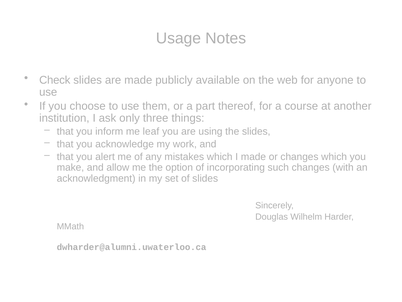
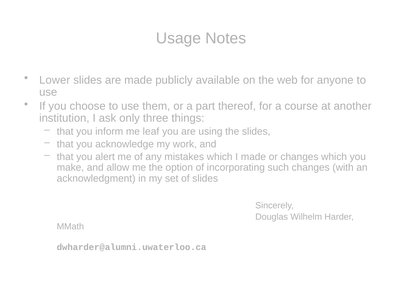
Check: Check -> Lower (55, 80)
